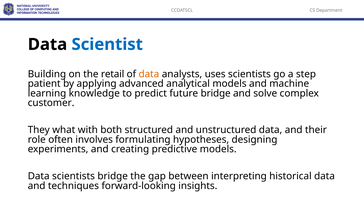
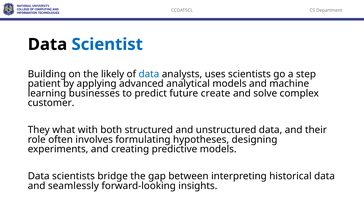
retail: retail -> likely (113, 74)
data colour: orange -> blue (149, 74)
knowledge: knowledge -> businesses (94, 93)
future bridge: bridge -> create (216, 93)
techniques: techniques -> seamlessly (73, 186)
